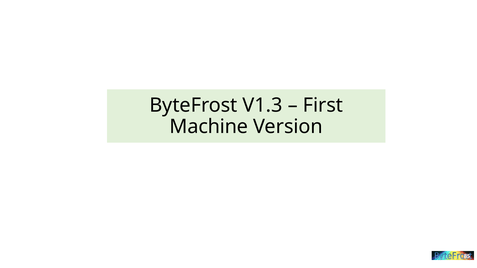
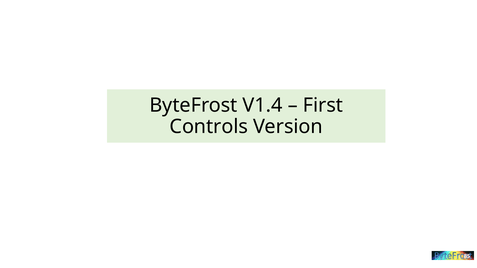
V1.3: V1.3 -> V1.4 (263, 105)
Machine: Machine -> Controls (209, 127)
